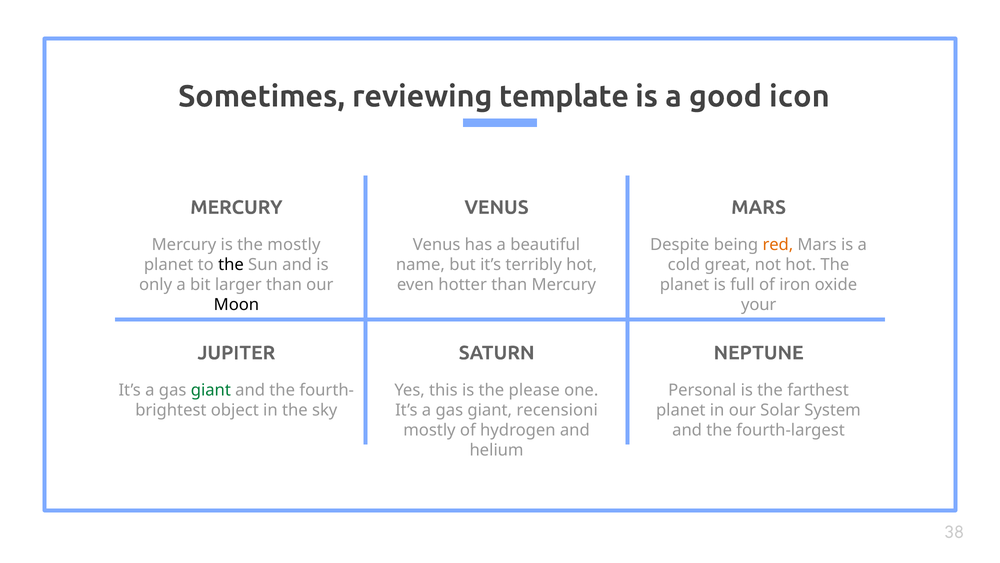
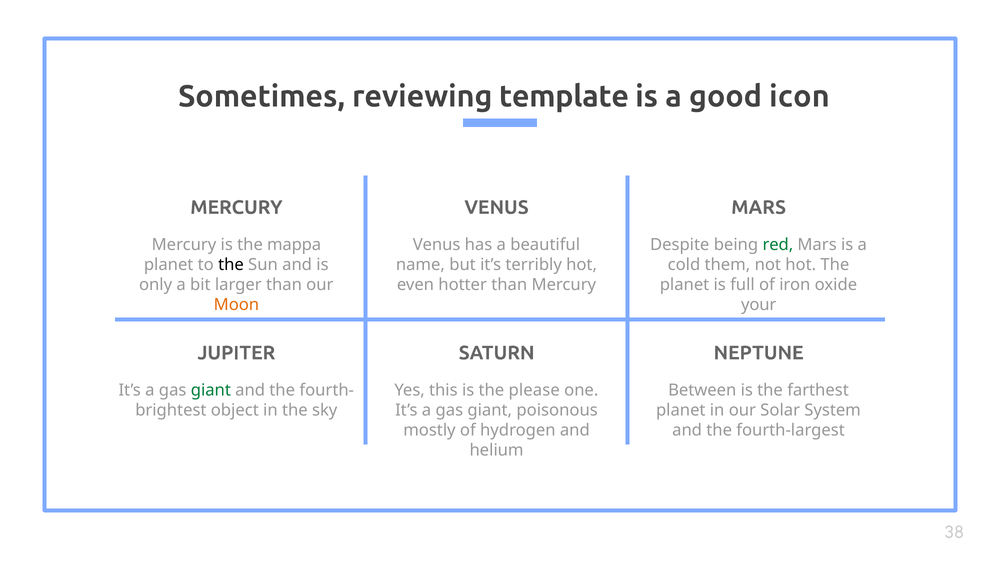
the mostly: mostly -> mappa (294, 244)
red colour: orange -> green (778, 244)
great: great -> them (727, 264)
Moon colour: black -> orange (236, 304)
Personal: Personal -> Between (702, 390)
recensioni: recensioni -> poisonous (557, 410)
